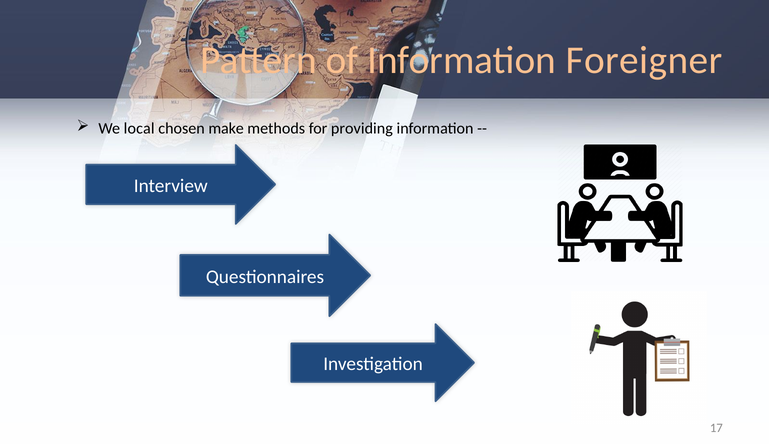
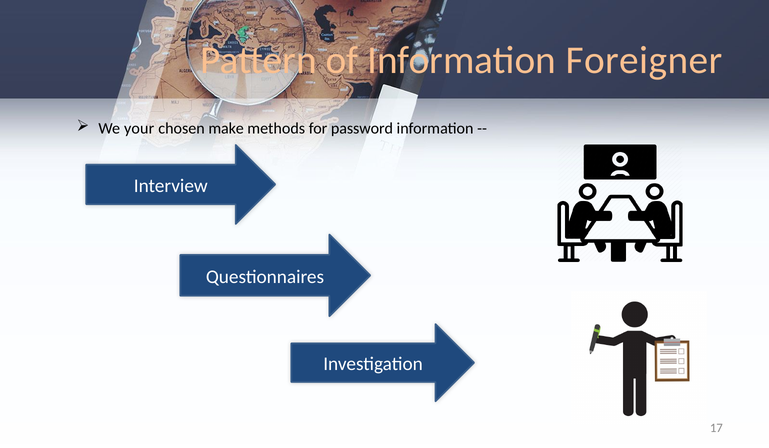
local: local -> your (139, 129)
providing: providing -> password (362, 129)
